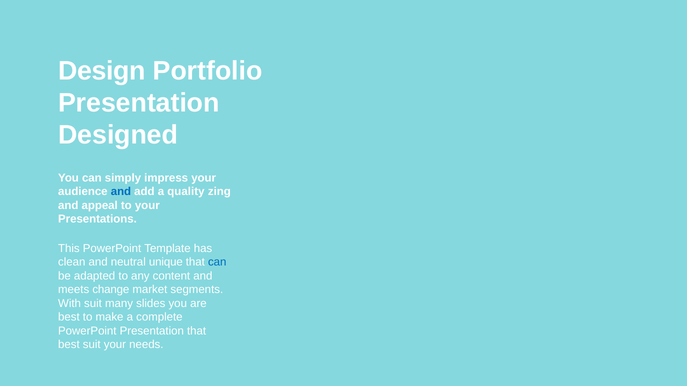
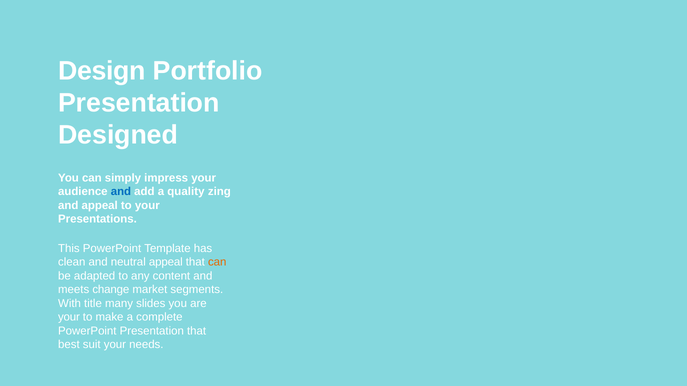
neutral unique: unique -> appeal (166, 262)
can colour: blue -> orange (217, 262)
With suit: suit -> title (93, 304)
best: best -> your (69, 317)
